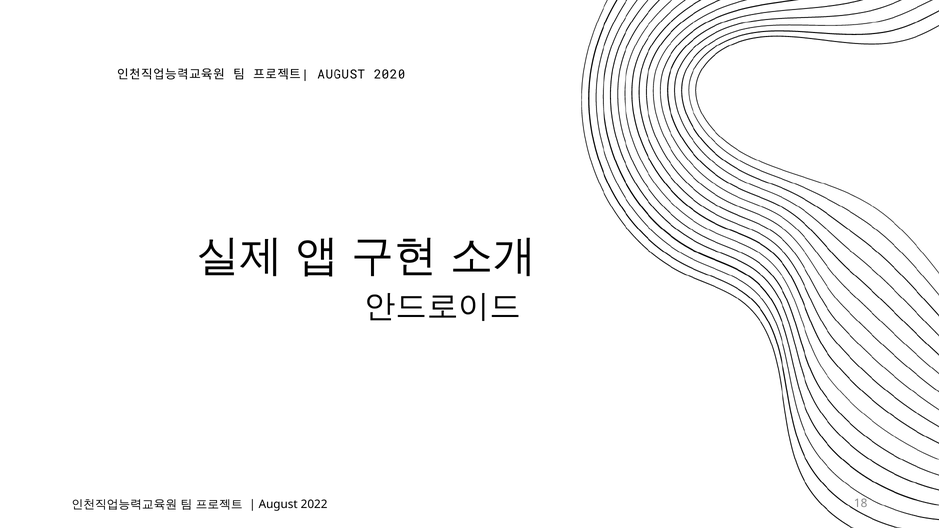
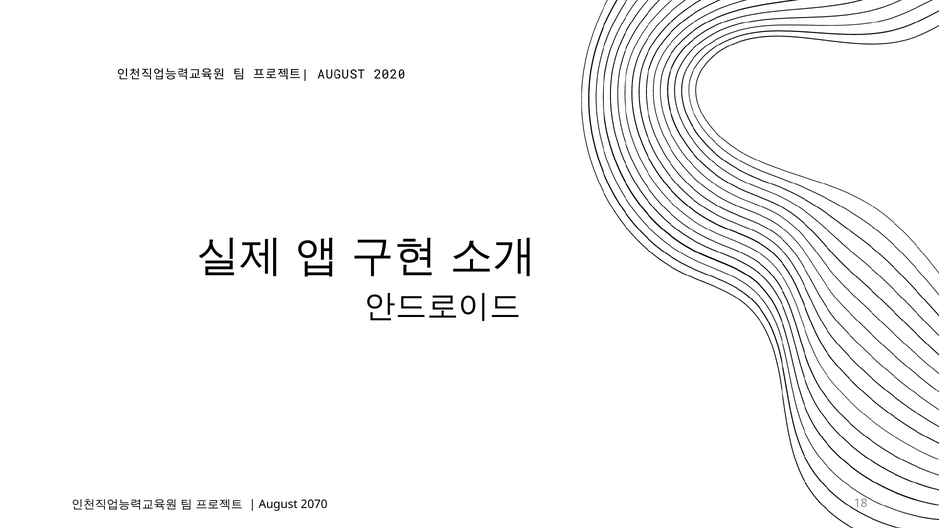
2022: 2022 -> 2070 (314, 504)
